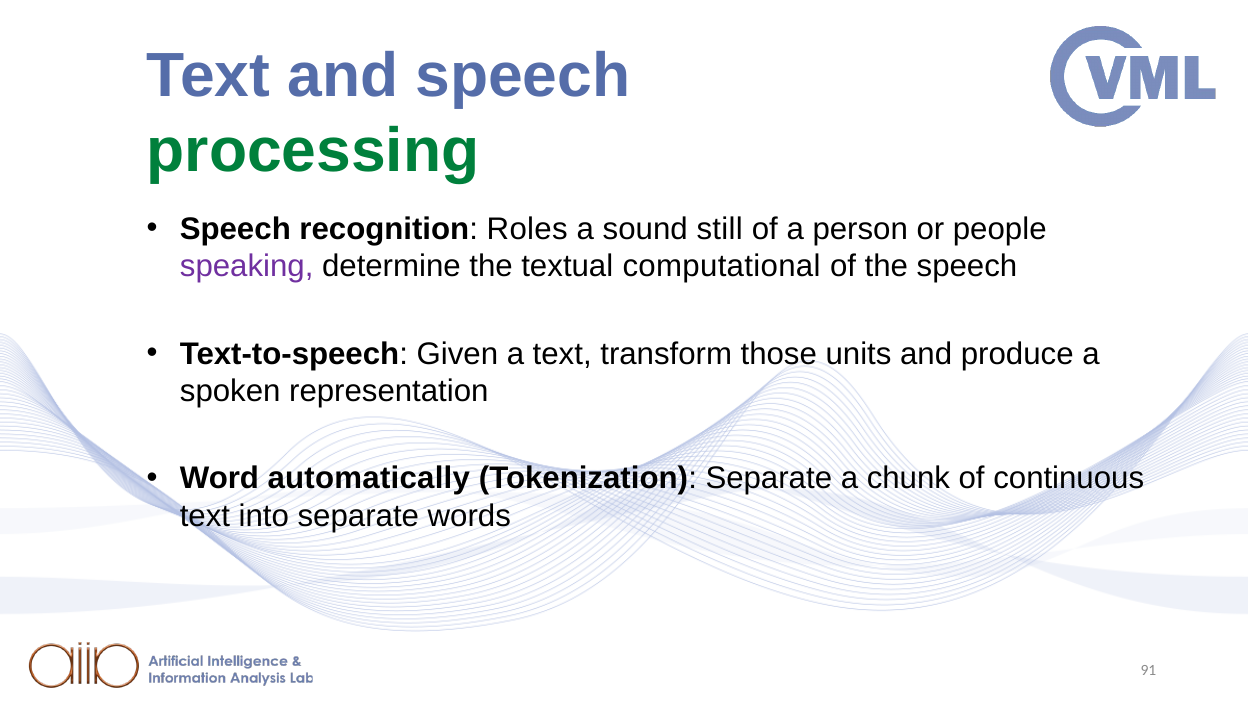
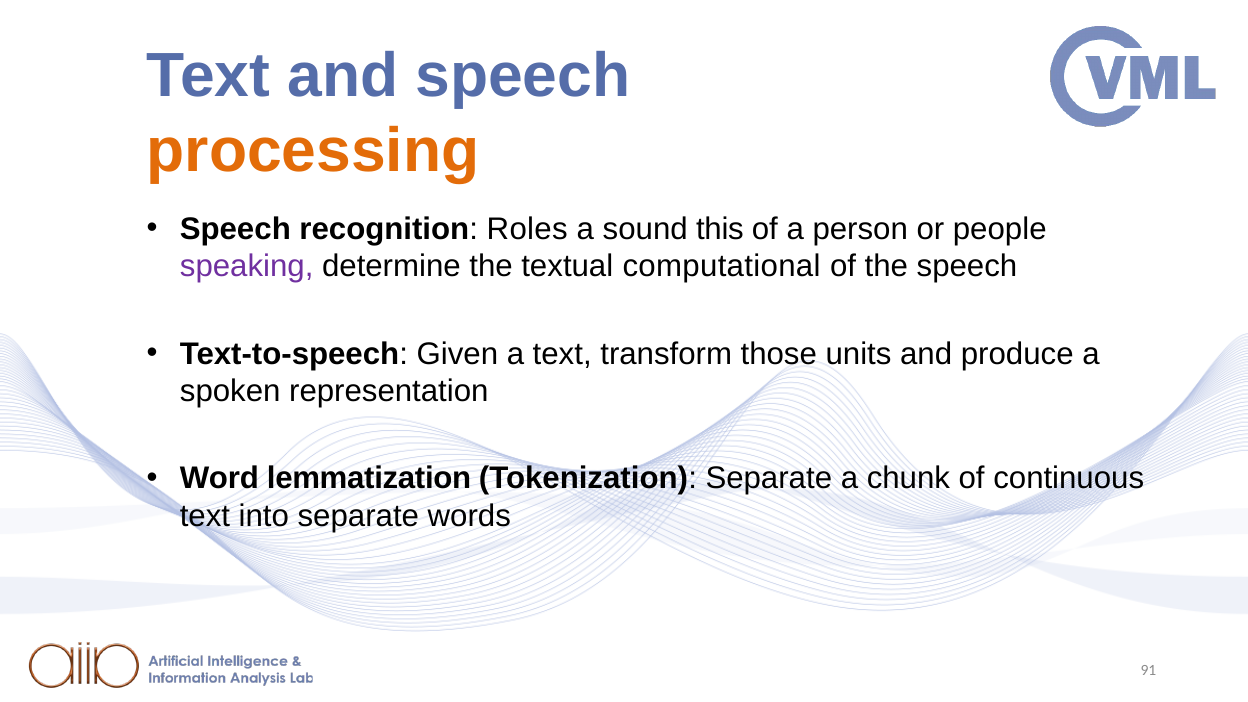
processing colour: green -> orange (313, 151)
still: still -> this (720, 229)
automatically: automatically -> lemmatization (369, 479)
